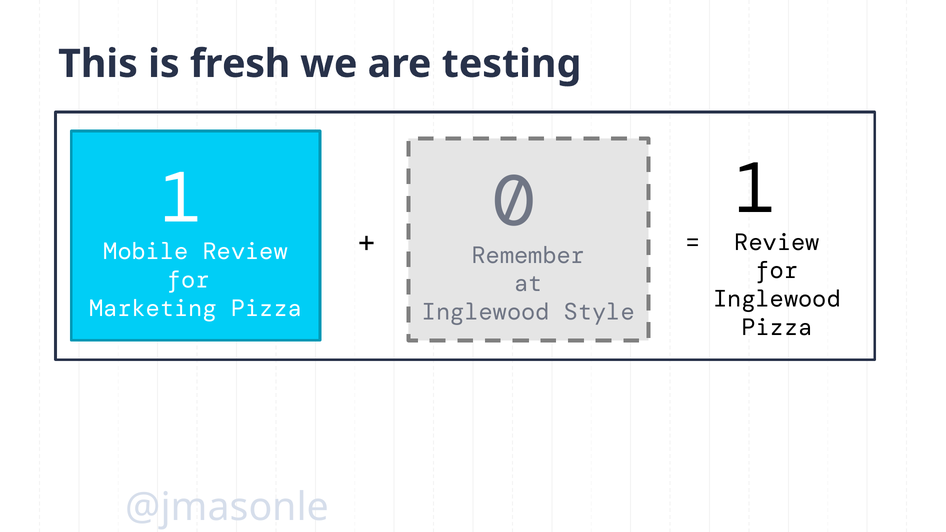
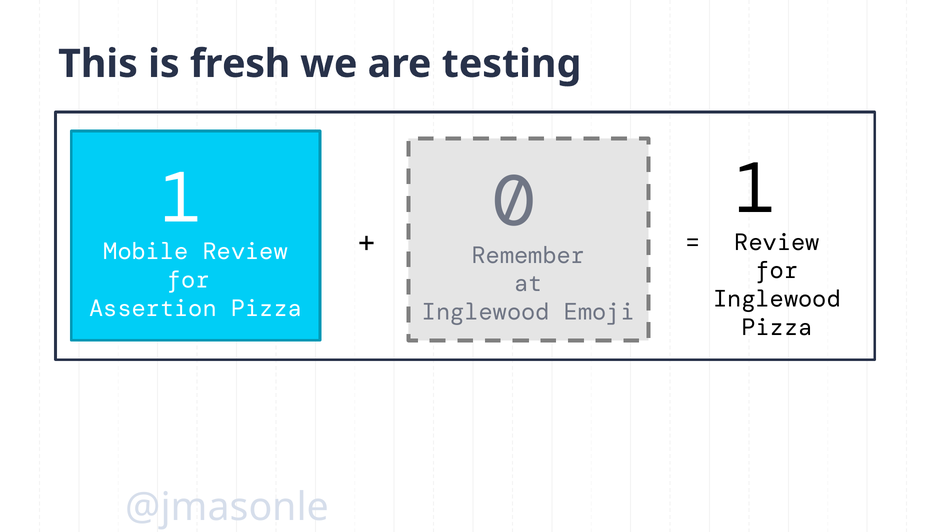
Marketing: Marketing -> Assertion (153, 308)
Style: Style -> Emoji (599, 312)
